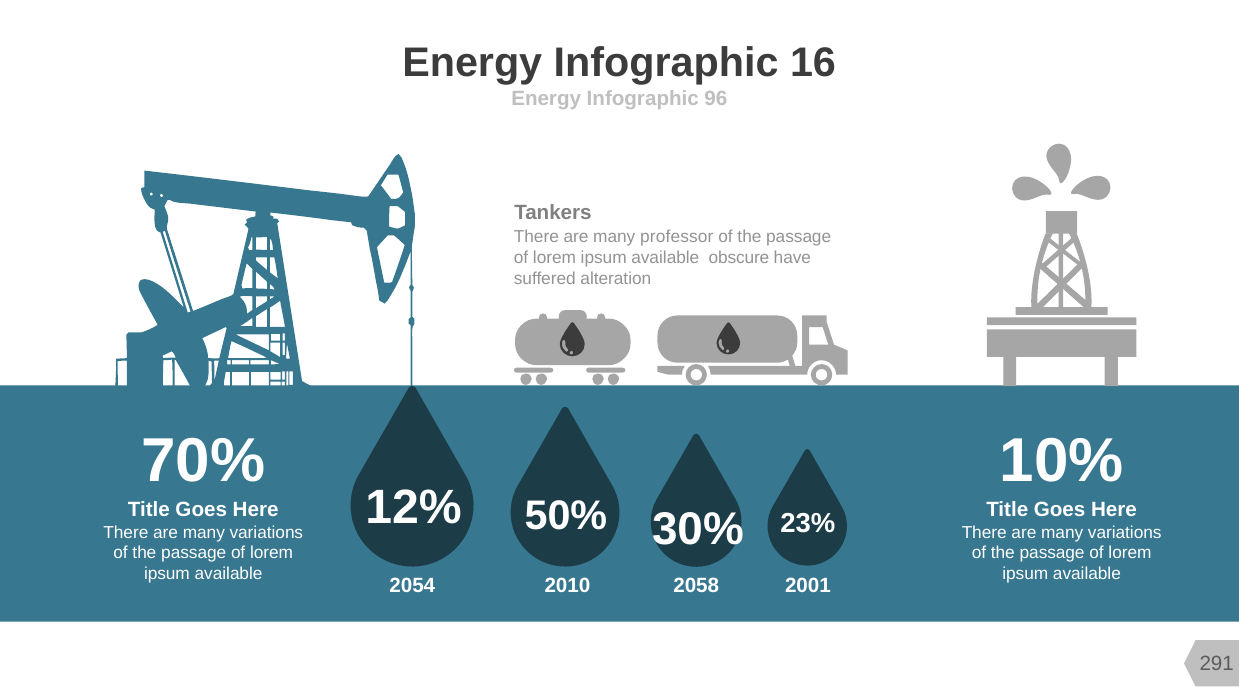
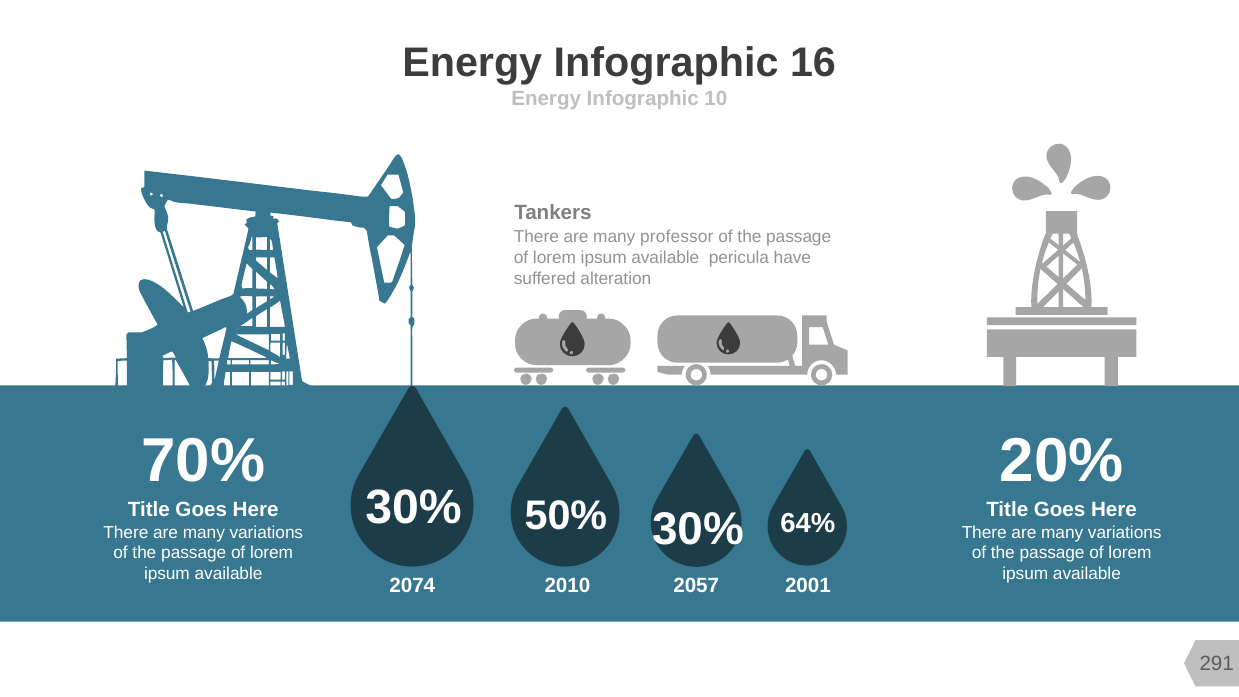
96: 96 -> 10 (716, 99)
obscure: obscure -> pericula (739, 258)
10%: 10% -> 20% (1062, 461)
12%: 12% -> 30% (414, 508)
23%: 23% -> 64% (808, 524)
2054: 2054 -> 2074 (412, 586)
2058: 2058 -> 2057 (696, 586)
